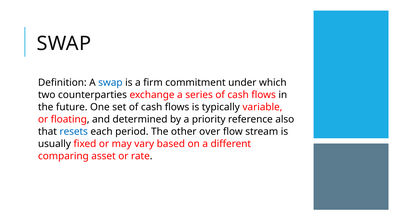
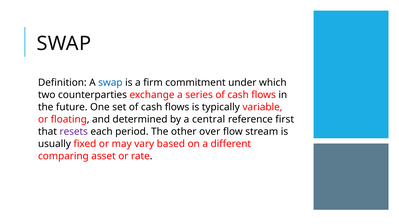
priority: priority -> central (209, 120)
also: also -> first (285, 120)
resets colour: blue -> purple (74, 132)
